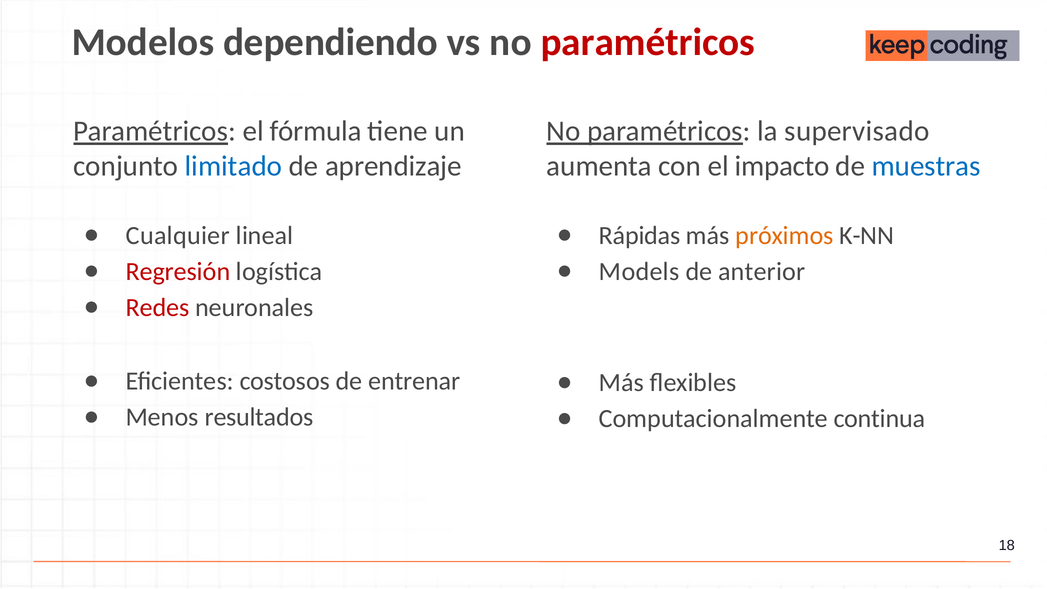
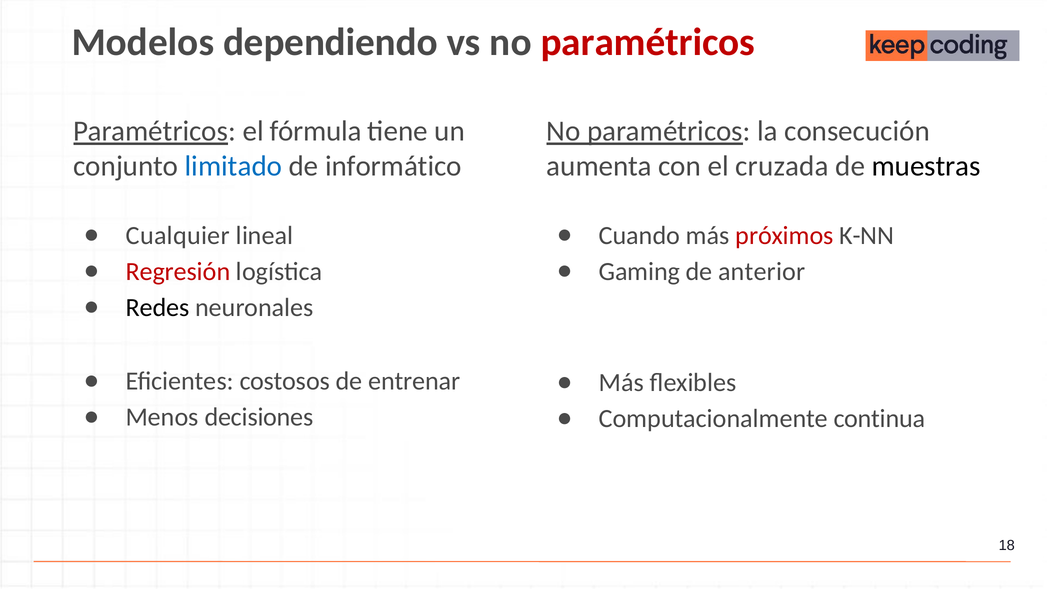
supervisado: supervisado -> consecución (857, 131)
aprendizaje: aprendizaje -> informático (393, 166)
impacto: impacto -> cruzada (782, 166)
muestras colour: blue -> black (926, 166)
Rápidas: Rápidas -> Cuando (639, 236)
próximos colour: orange -> red (784, 236)
Models: Models -> Gaming (639, 272)
Redes colour: red -> black (157, 308)
resultados: resultados -> decisiones (259, 417)
